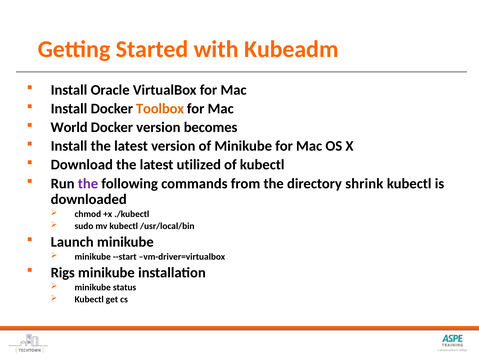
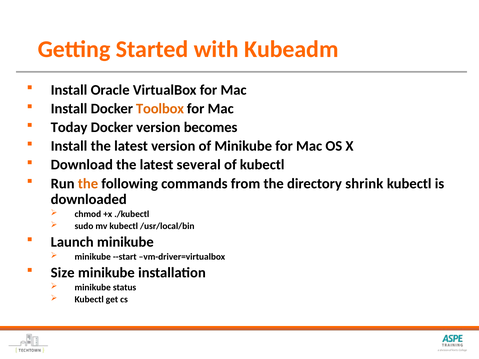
World: World -> Today (69, 127)
utilized: utilized -> several (199, 165)
the colour: purple -> orange (88, 184)
Rigs: Rigs -> Size (63, 273)
